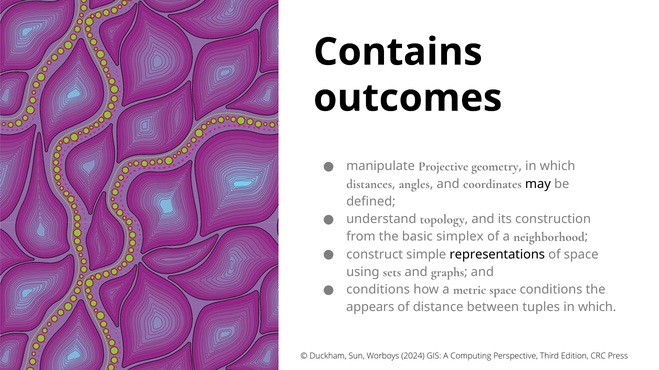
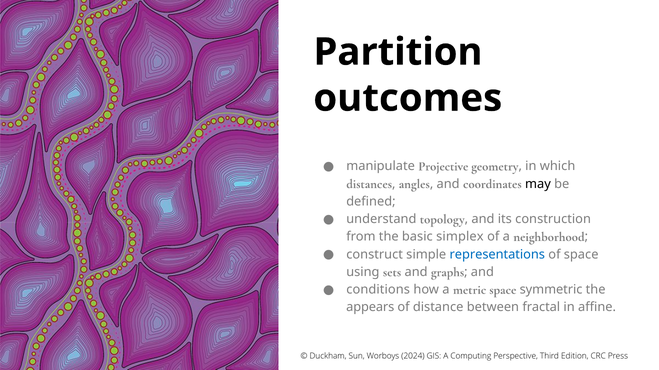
Contains: Contains -> Partition (398, 52)
representations colour: black -> blue (497, 255)
space conditions: conditions -> symmetric (551, 290)
tuples: tuples -> fractal (541, 308)
which: which -> affine (597, 308)
